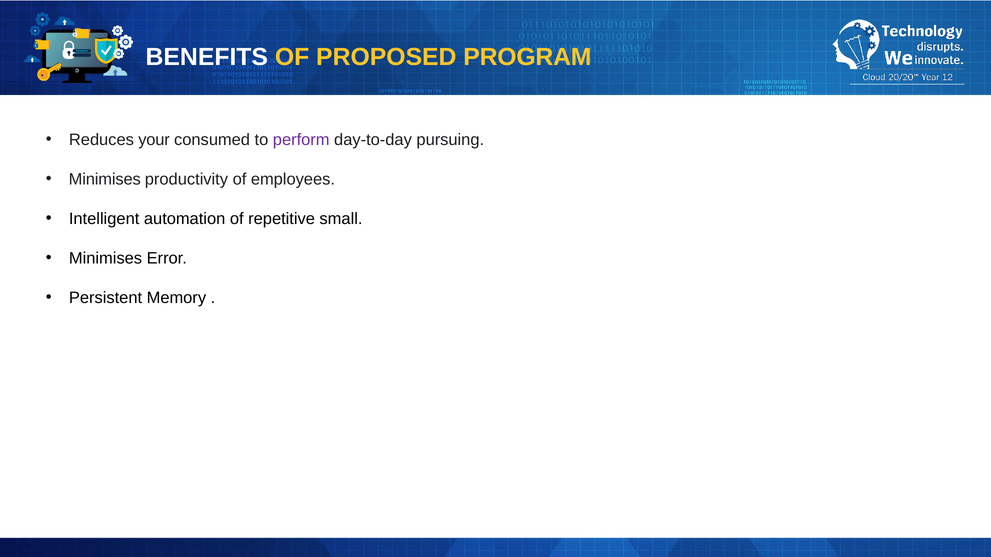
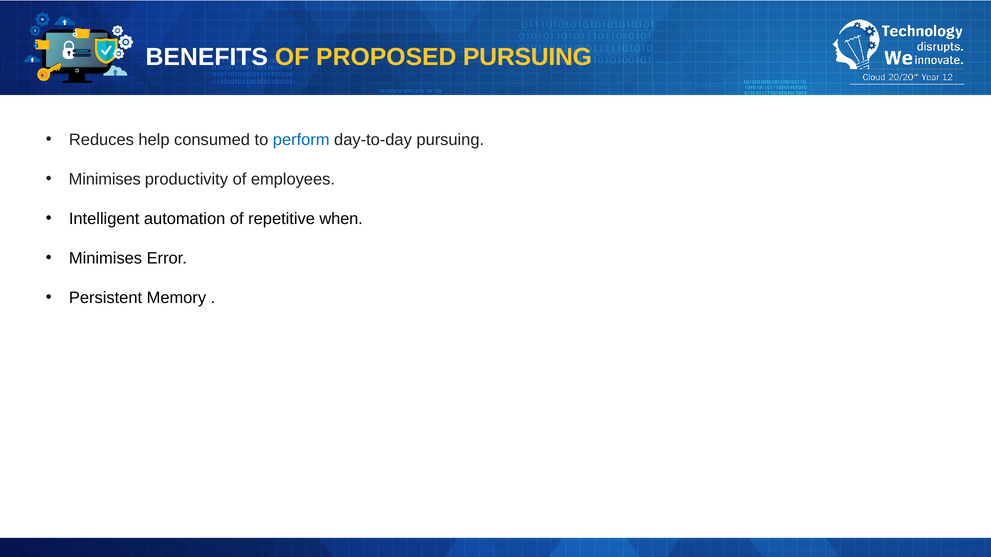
PROPOSED PROGRAM: PROGRAM -> PURSUING (527, 57)
your: your -> help (154, 140)
perform colour: purple -> blue (301, 140)
small: small -> when (341, 219)
